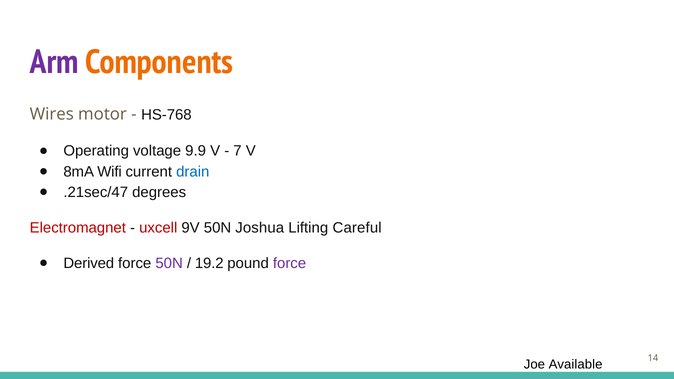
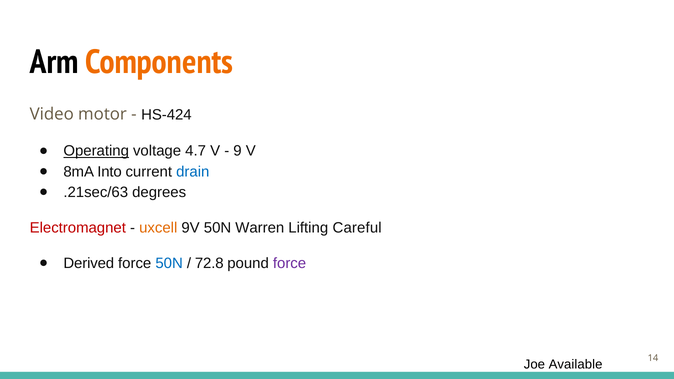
Arm colour: purple -> black (54, 62)
Wires: Wires -> Video (52, 114)
HS-768: HS-768 -> HS-424 (166, 115)
Operating underline: none -> present (96, 151)
9.9: 9.9 -> 4.7 (196, 151)
7: 7 -> 9 (238, 151)
Wifi: Wifi -> Into (109, 172)
.21sec/47: .21sec/47 -> .21sec/63 (96, 192)
uxcell colour: red -> orange (158, 228)
Joshua: Joshua -> Warren (260, 228)
50N colour: purple -> blue (169, 264)
19.2: 19.2 -> 72.8 (209, 264)
